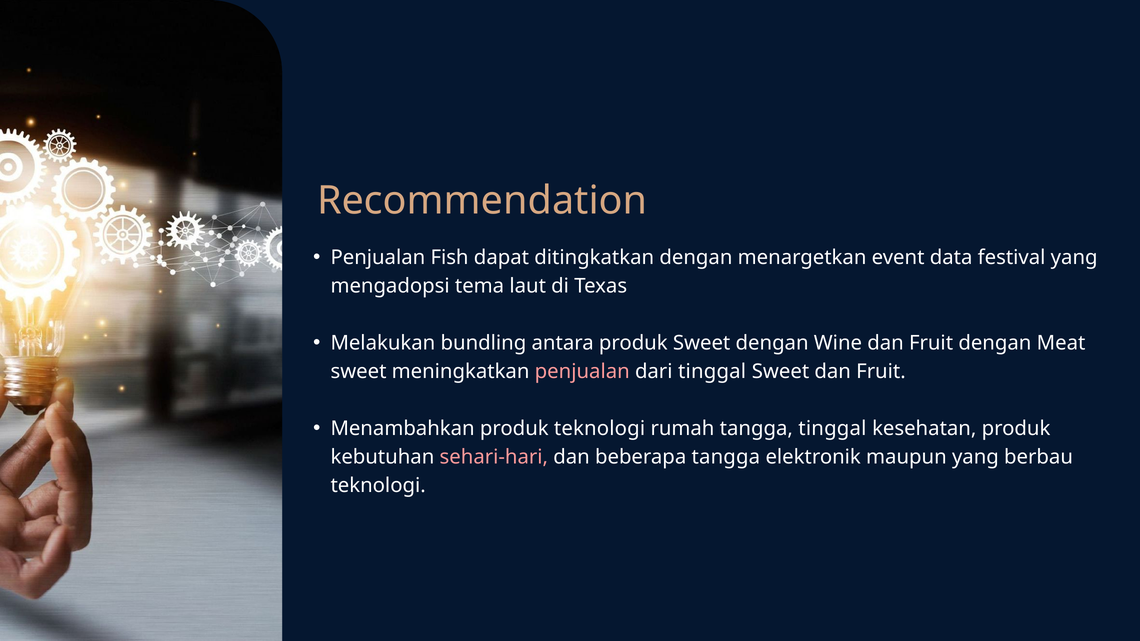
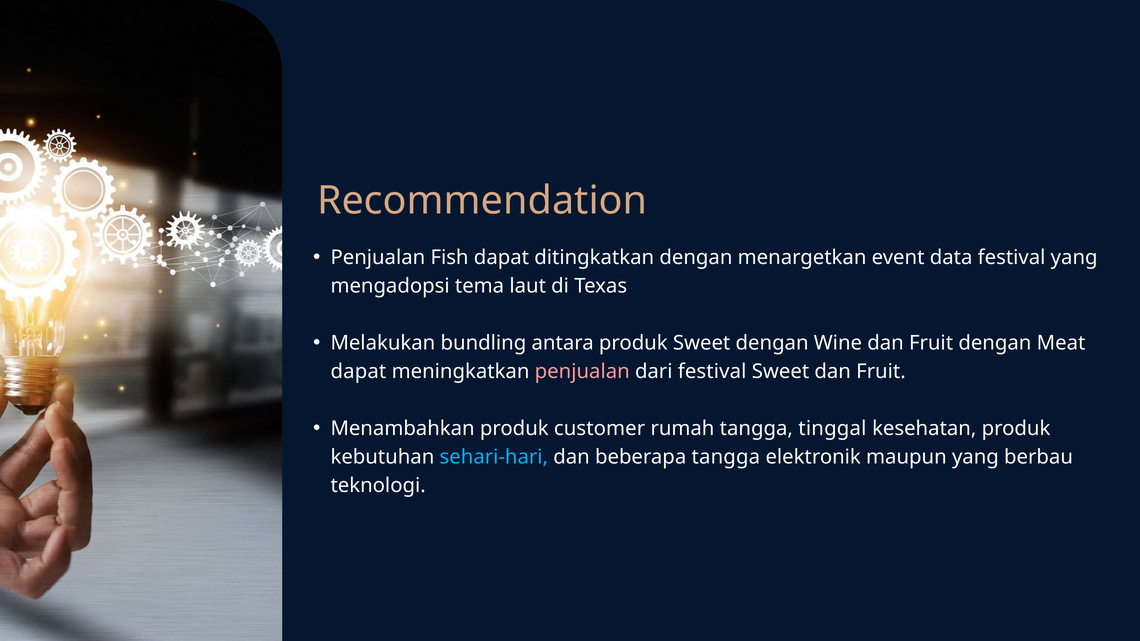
sweet: sweet -> dapat (358, 372)
dari tinggal: tinggal -> festival (712, 372)
produk teknologi: teknologi -> customer (600, 429)
sehari-hari colour: pink -> light blue (494, 457)
